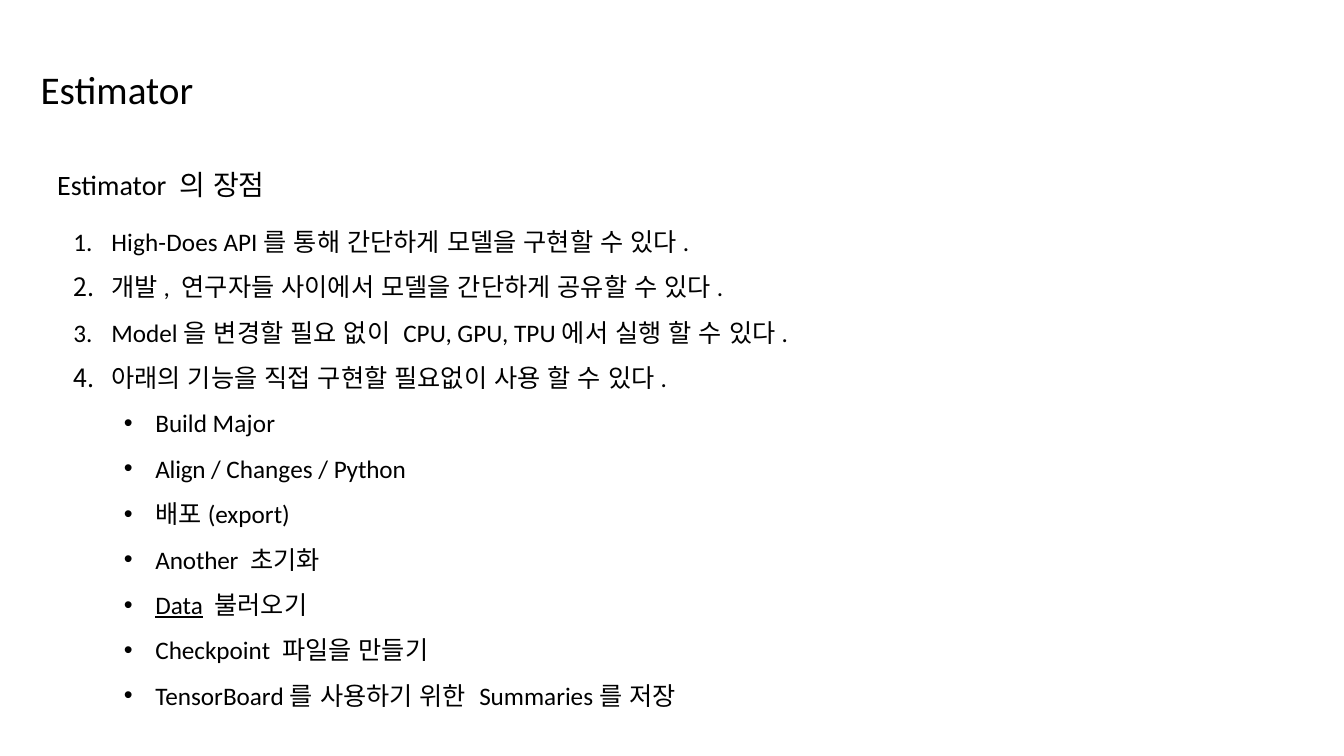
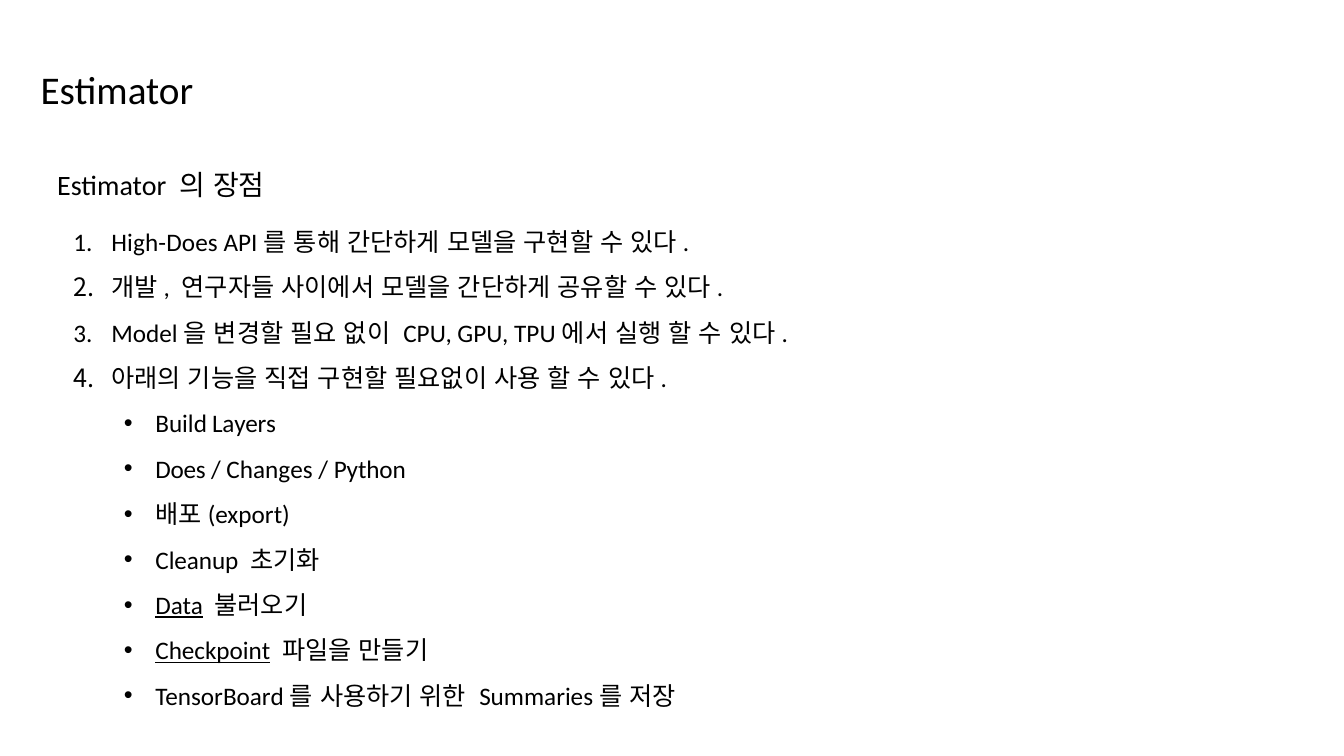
Major: Major -> Layers (244, 425)
Align: Align -> Does (181, 470)
Another: Another -> Cleanup (197, 561)
Checkpoint underline: none -> present (213, 651)
